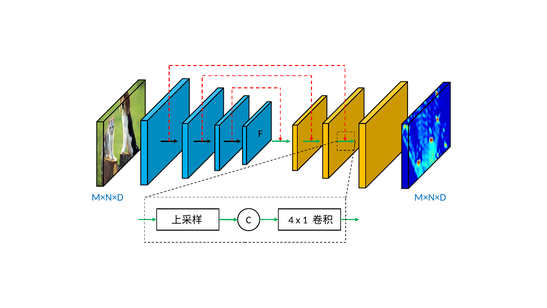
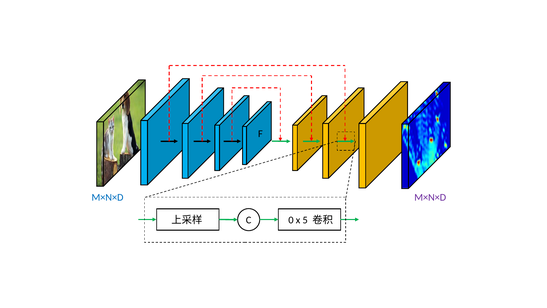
M×N×D colour: blue -> purple (430, 197)
4: 4 -> 0 (291, 220)
1: 1 -> 5 (305, 220)
